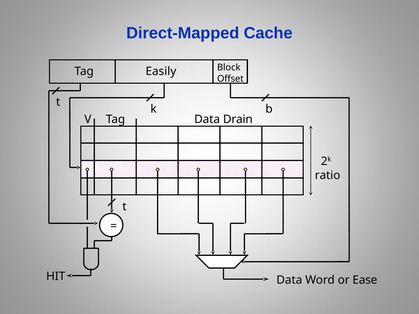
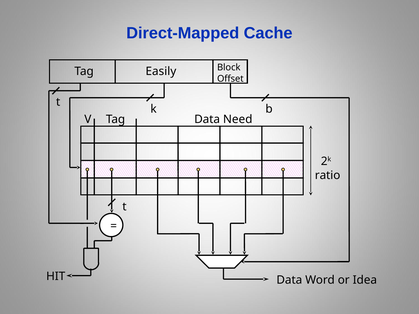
Drain: Drain -> Need (238, 120)
Ease: Ease -> Idea (365, 280)
